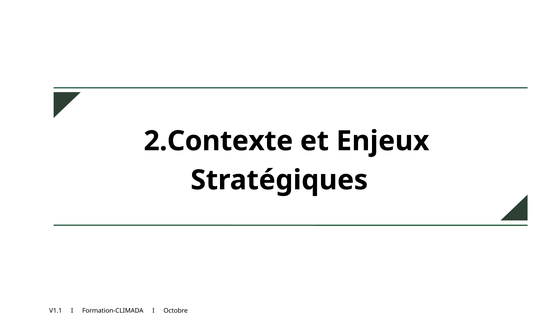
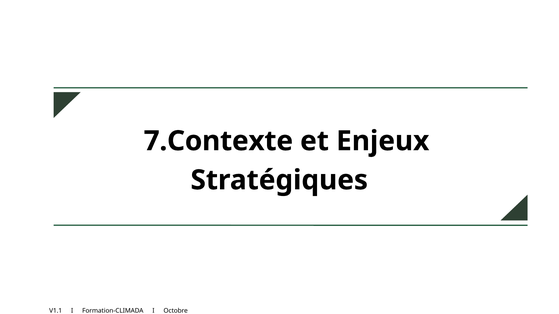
2.Contexte: 2.Contexte -> 7.Contexte (218, 141)
